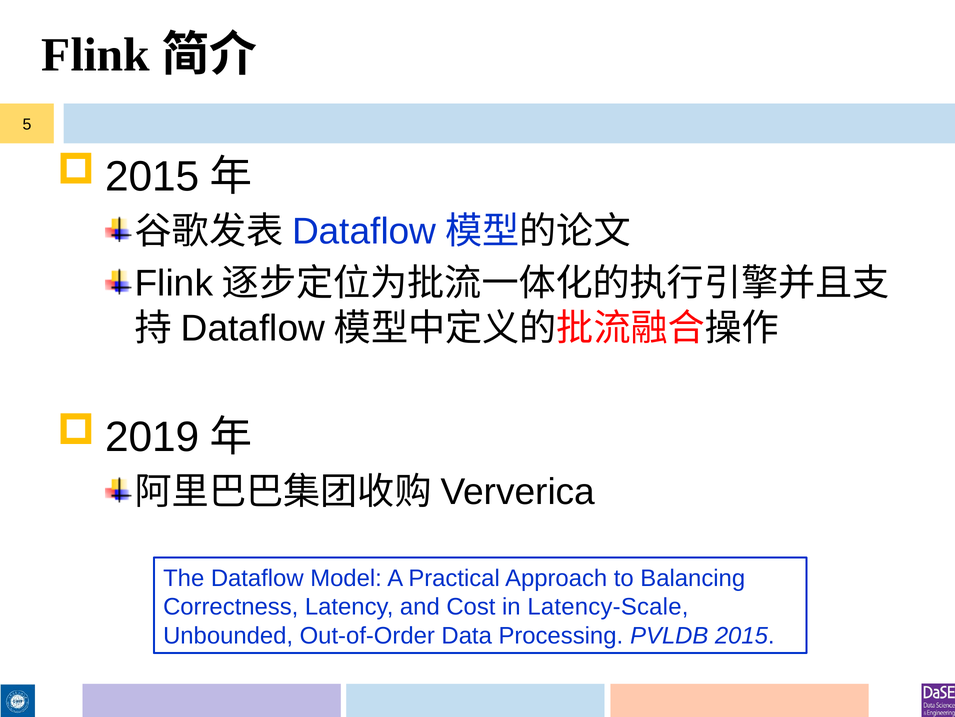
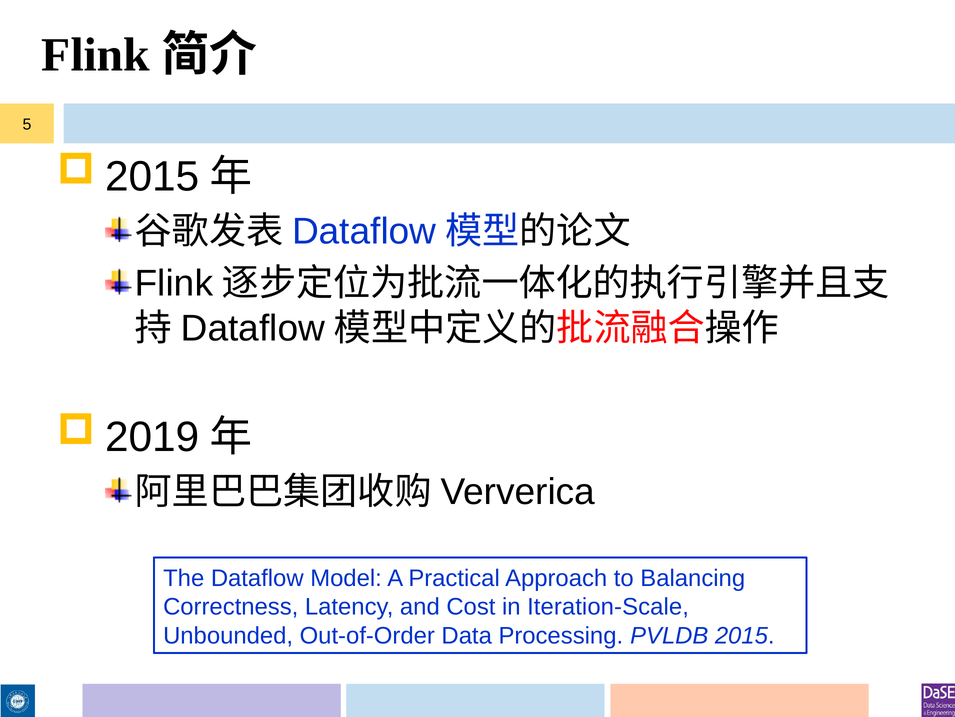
Latency-Scale: Latency-Scale -> Iteration-Scale (608, 606)
